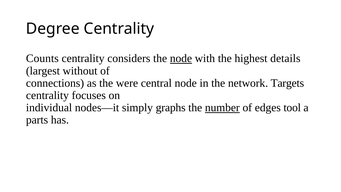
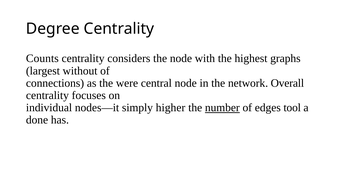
node underline: present -> none (181, 58)
details: details -> graphs (285, 58)
Targets: Targets -> Overall (287, 83)
graphs: graphs -> higher (171, 108)
parts: parts -> done (37, 120)
